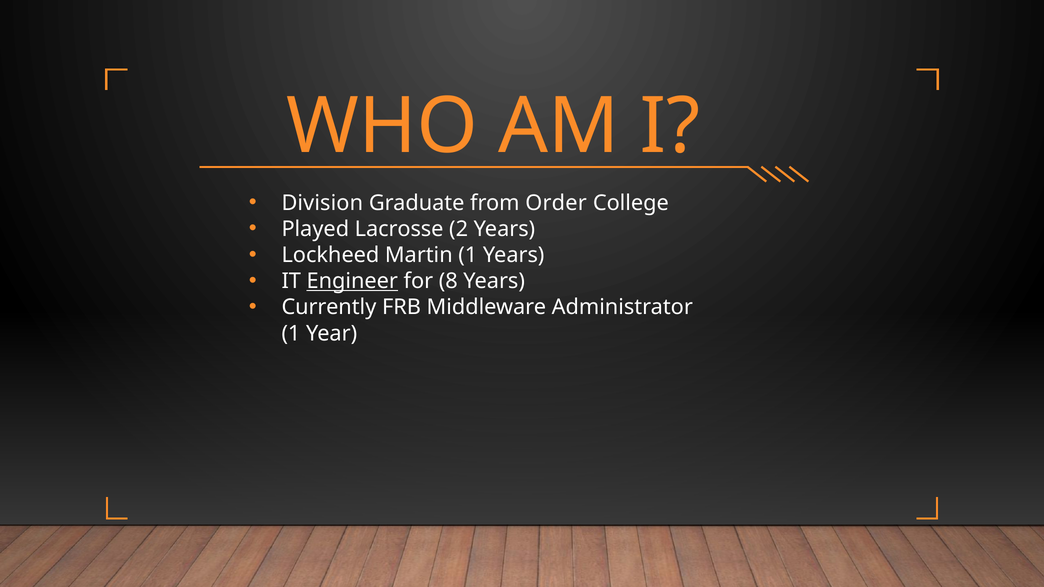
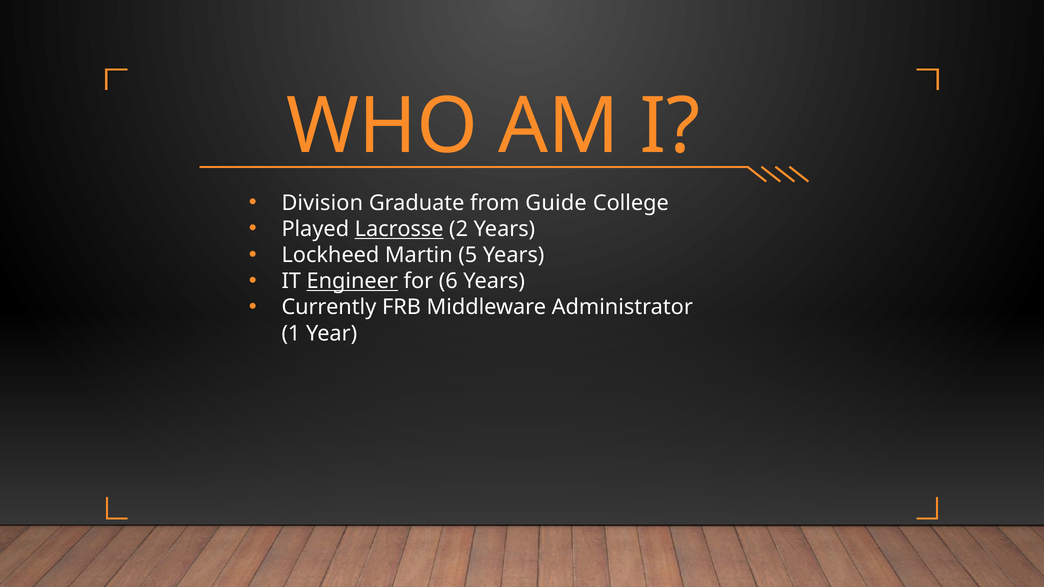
Order: Order -> Guide (556, 203)
Lacrosse underline: none -> present (399, 229)
Martin 1: 1 -> 5 (468, 255)
8: 8 -> 6 (448, 281)
